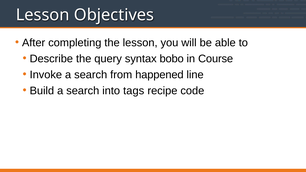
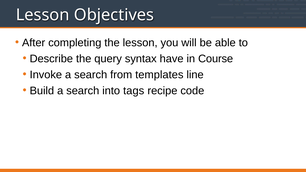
bobo: bobo -> have (172, 59)
happened: happened -> templates (159, 75)
